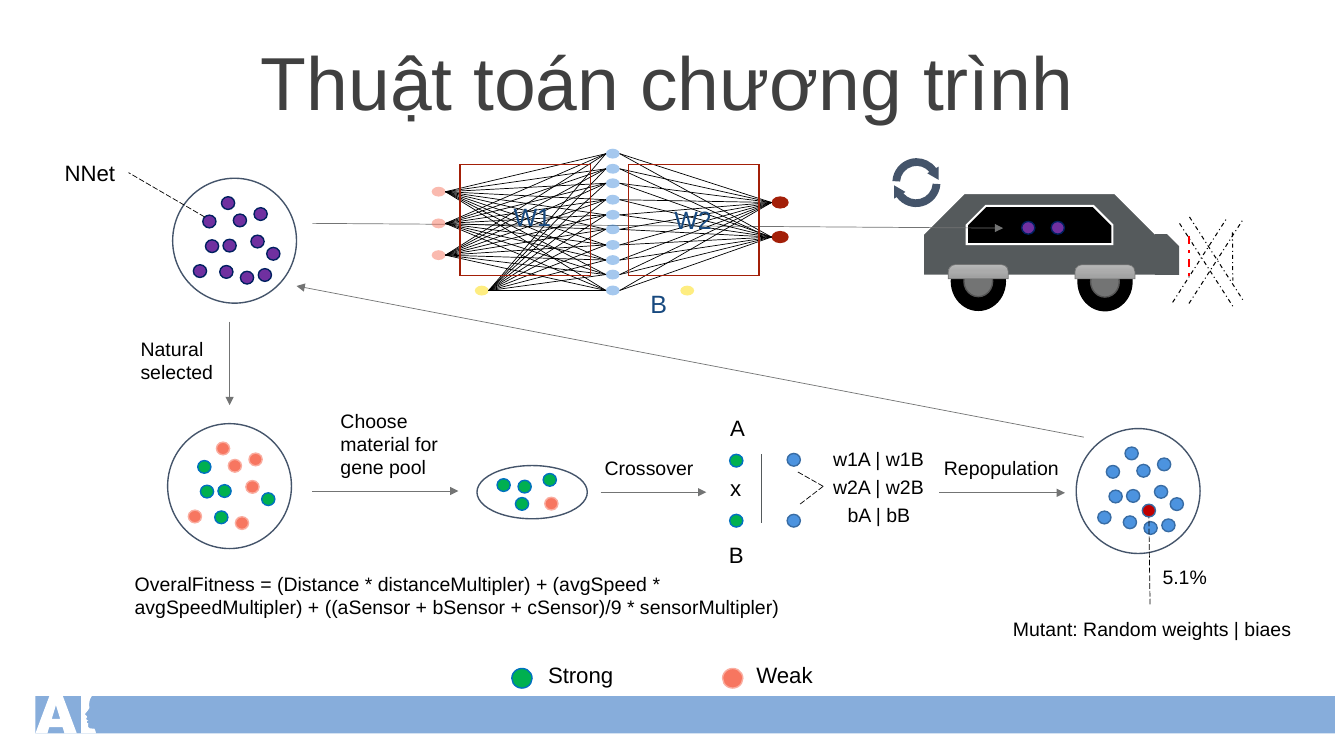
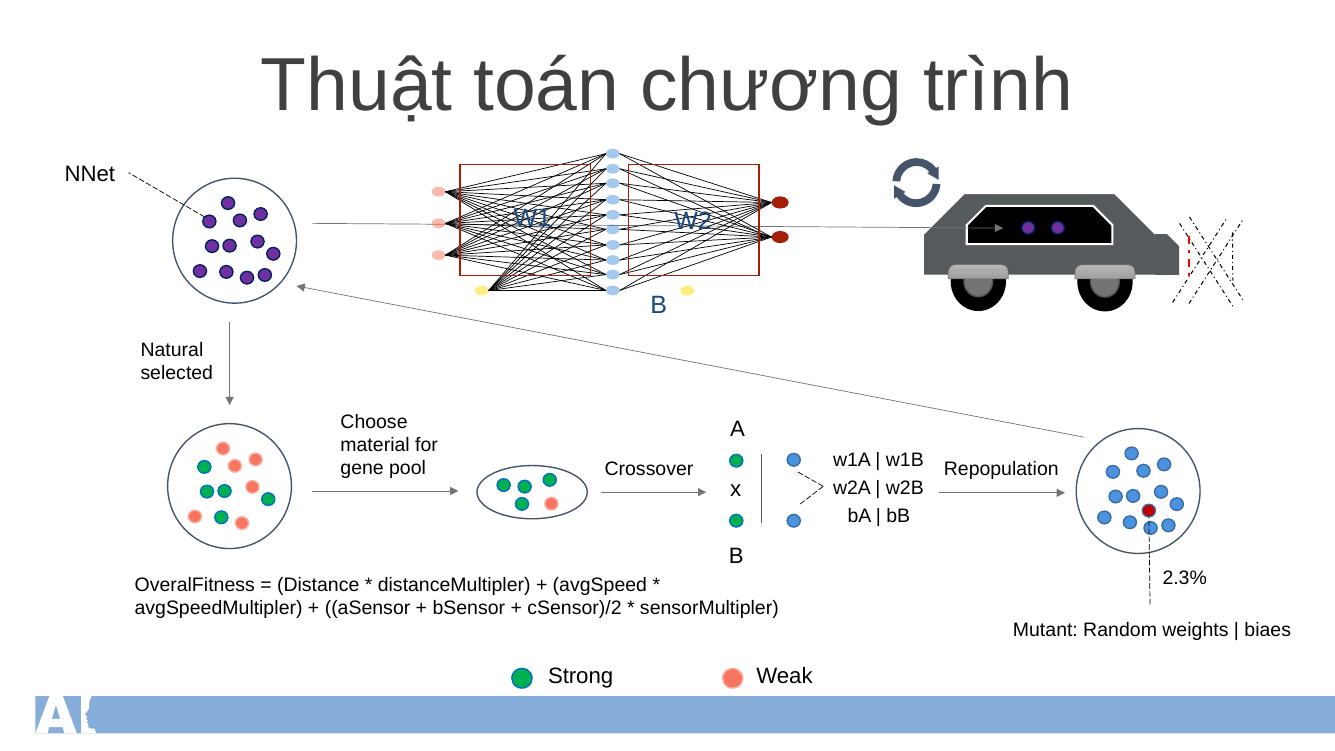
5.1%: 5.1% -> 2.3% (1185, 578)
cSensor)/9: cSensor)/9 -> cSensor)/2 (574, 608)
